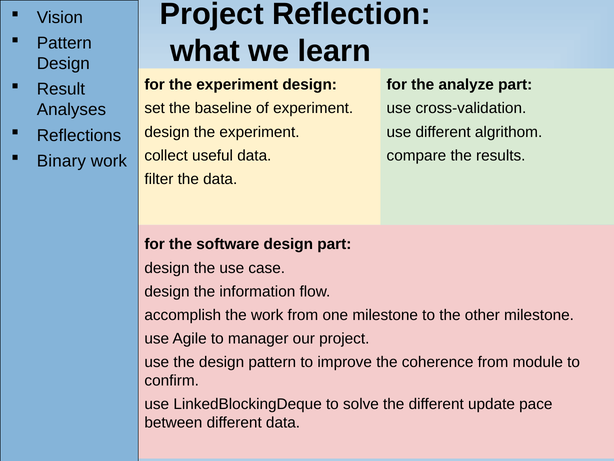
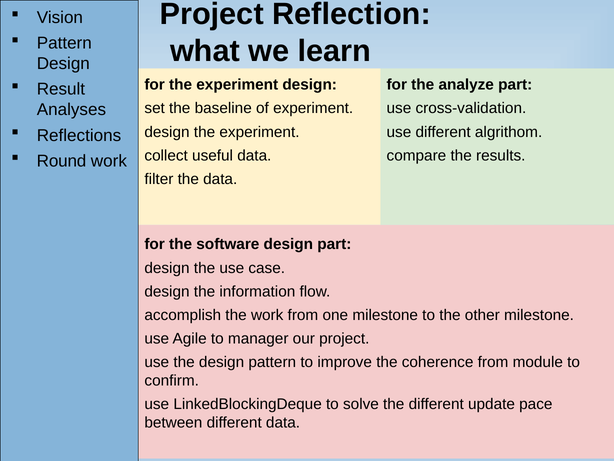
Binary: Binary -> Round (62, 161)
